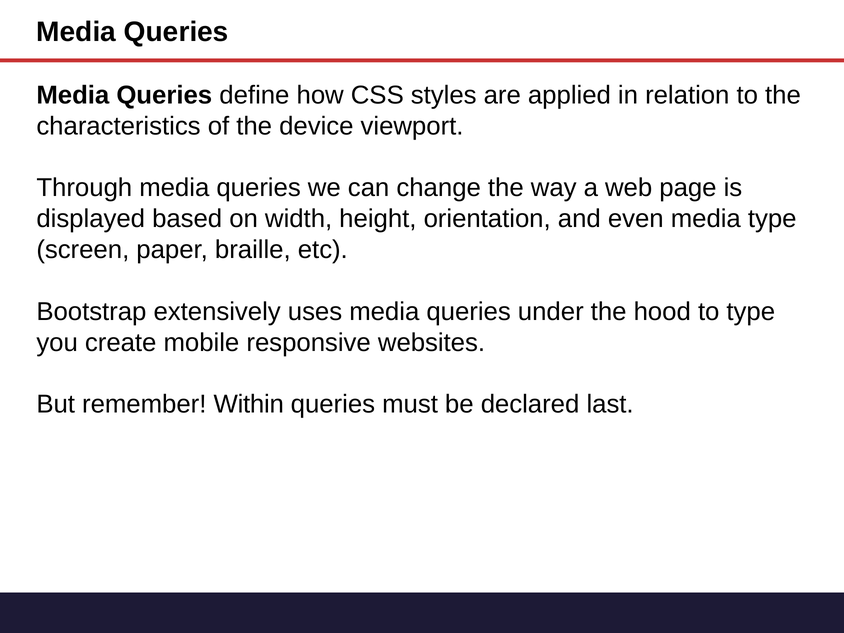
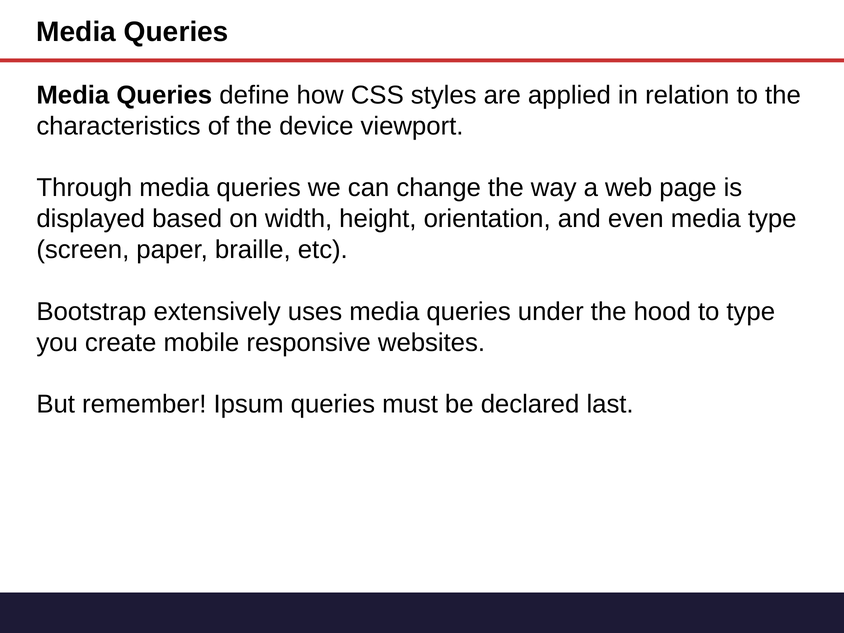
Within: Within -> Ipsum (249, 404)
